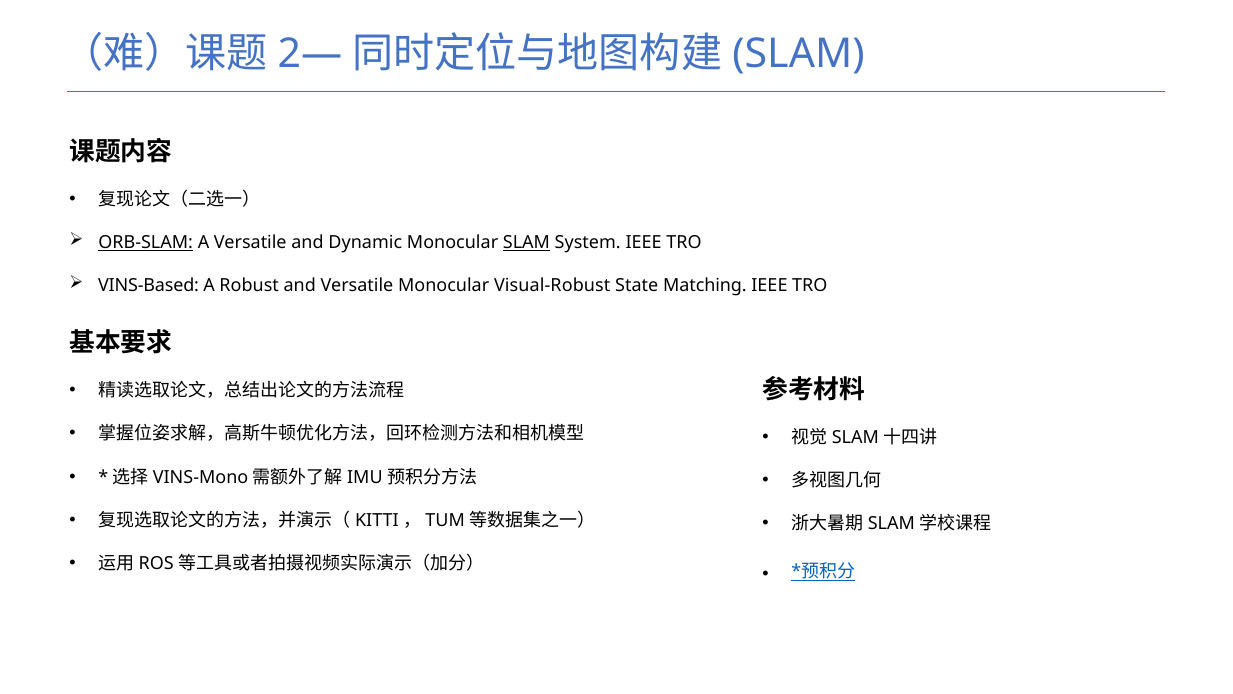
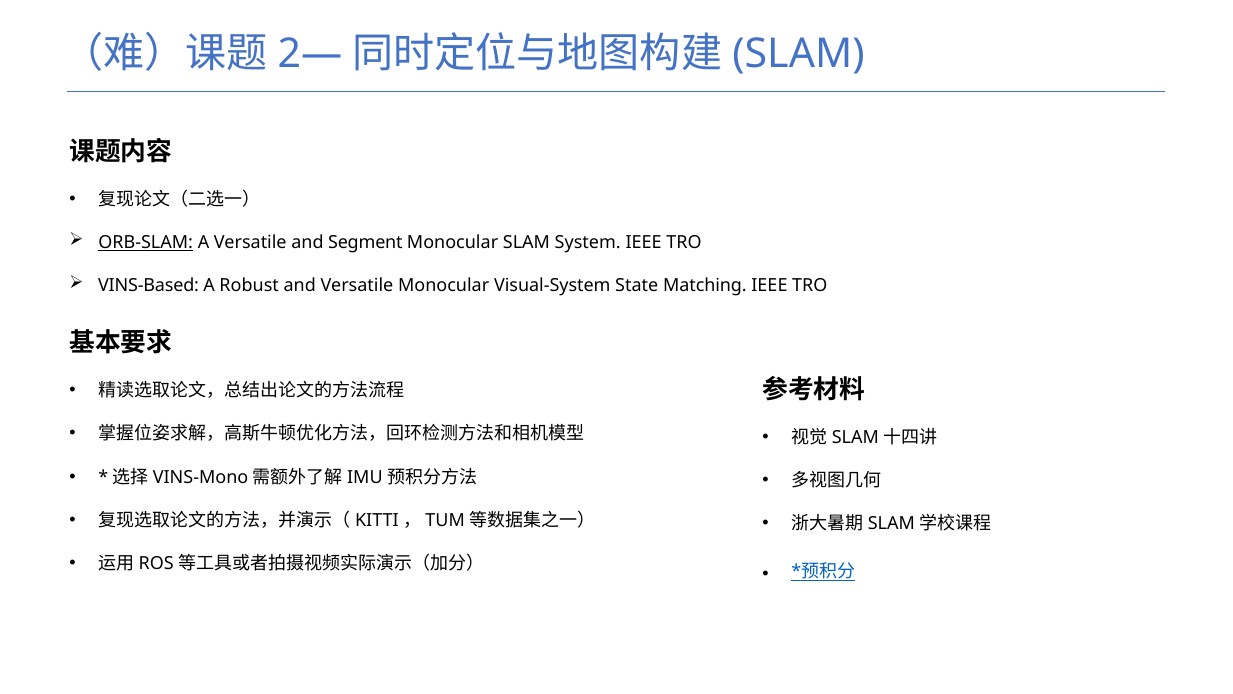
Dynamic: Dynamic -> Segment (365, 243)
SLAM underline: present -> none (526, 243)
Visual-Robust: Visual-Robust -> Visual-System (552, 286)
